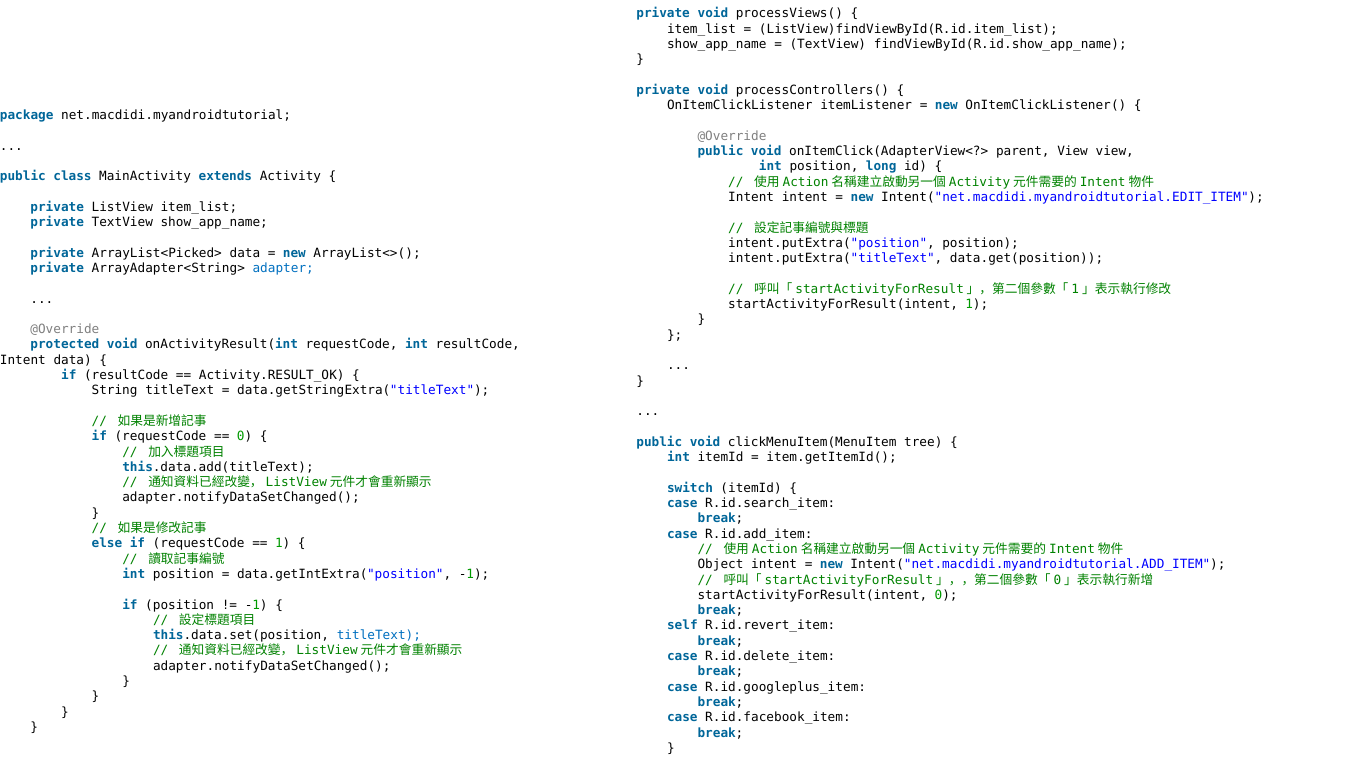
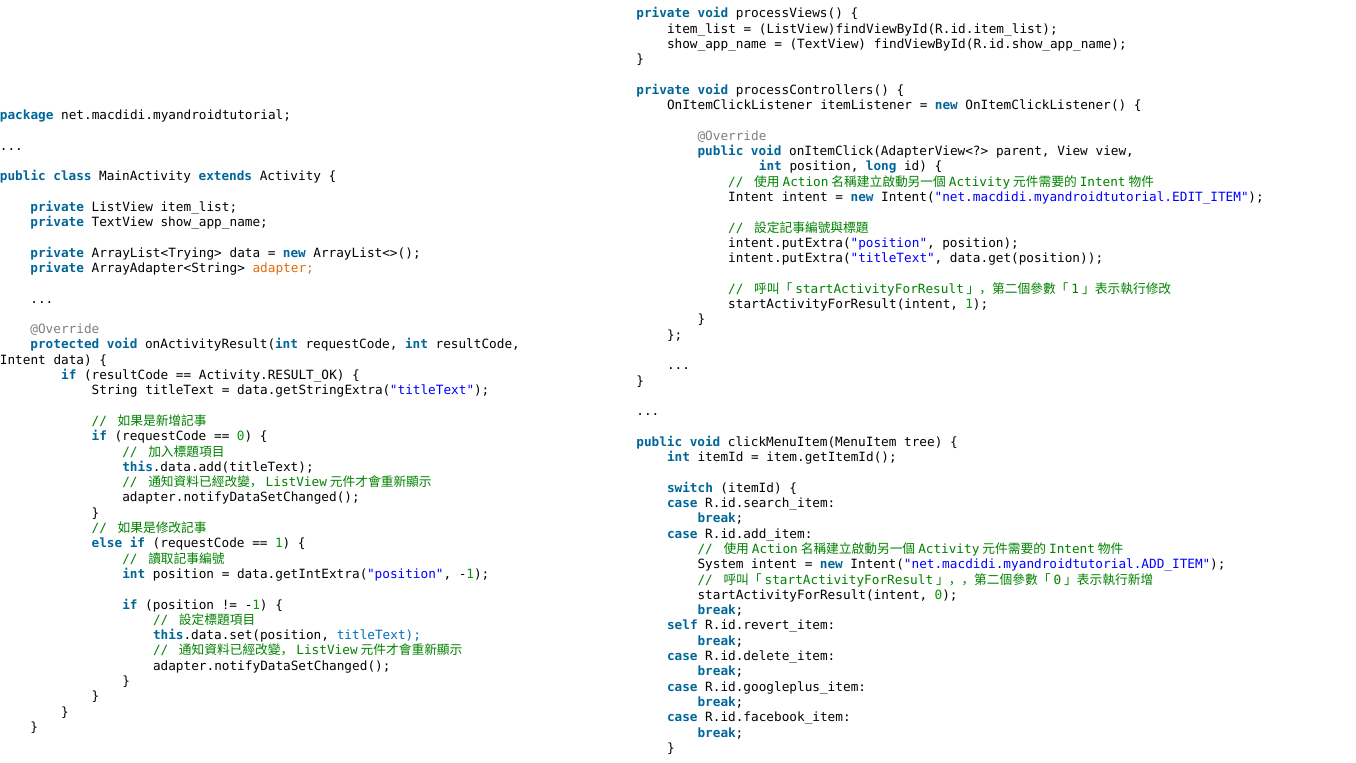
ArrayList<Picked>: ArrayList<Picked> -> ArrayList<Trying> (157, 253)
adapter colour: blue -> orange (283, 268)
Object: Object -> System (721, 564)
